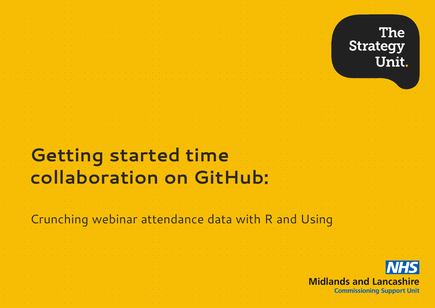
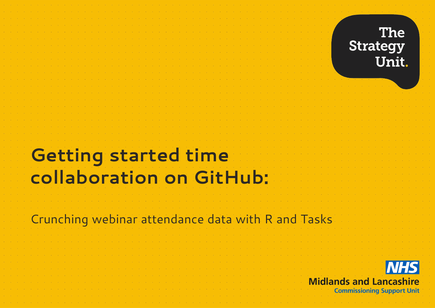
Using: Using -> Tasks (317, 219)
